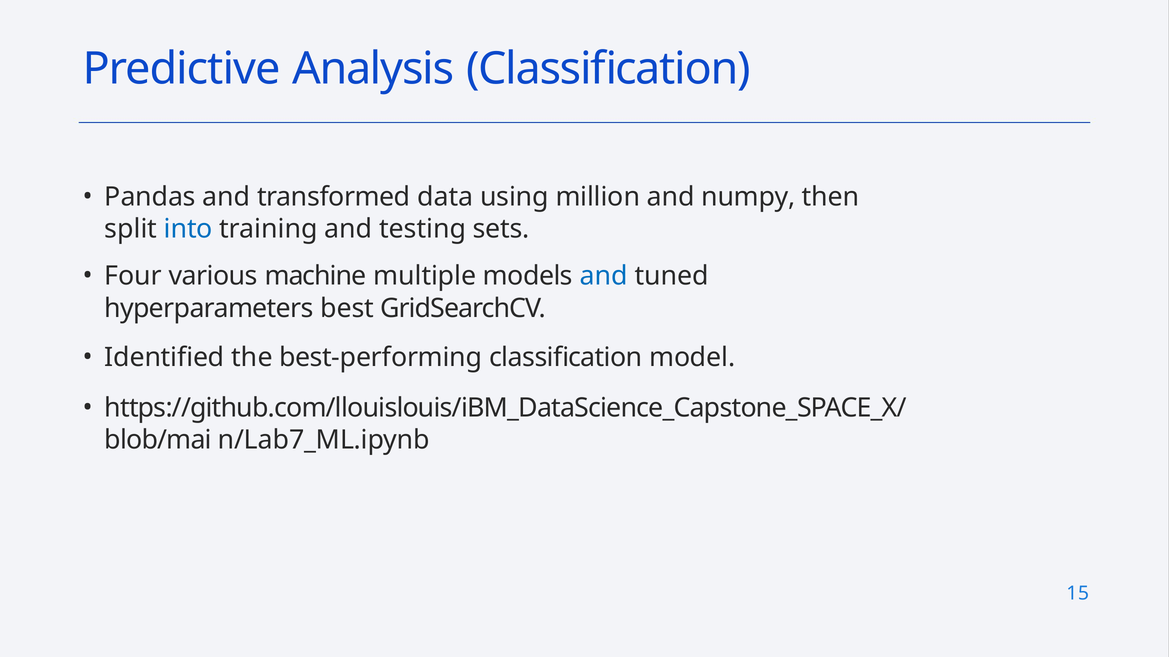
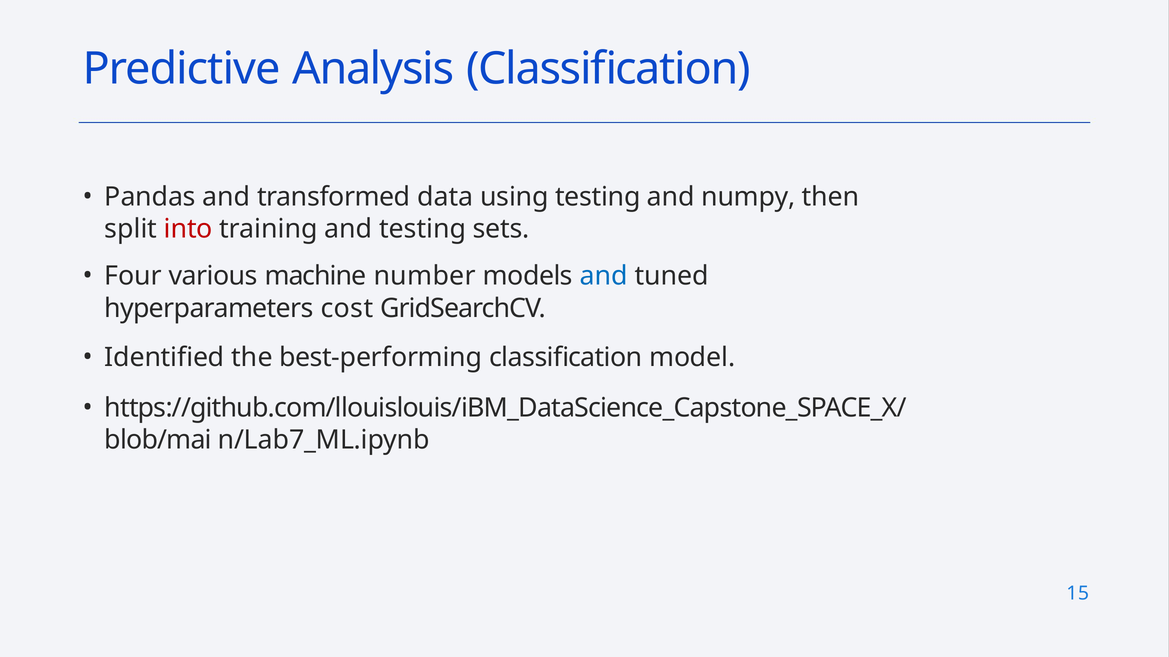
using million: million -> testing (598, 197)
into colour: blue -> red (188, 229)
multiple: multiple -> number (425, 276)
best: best -> cost (347, 309)
